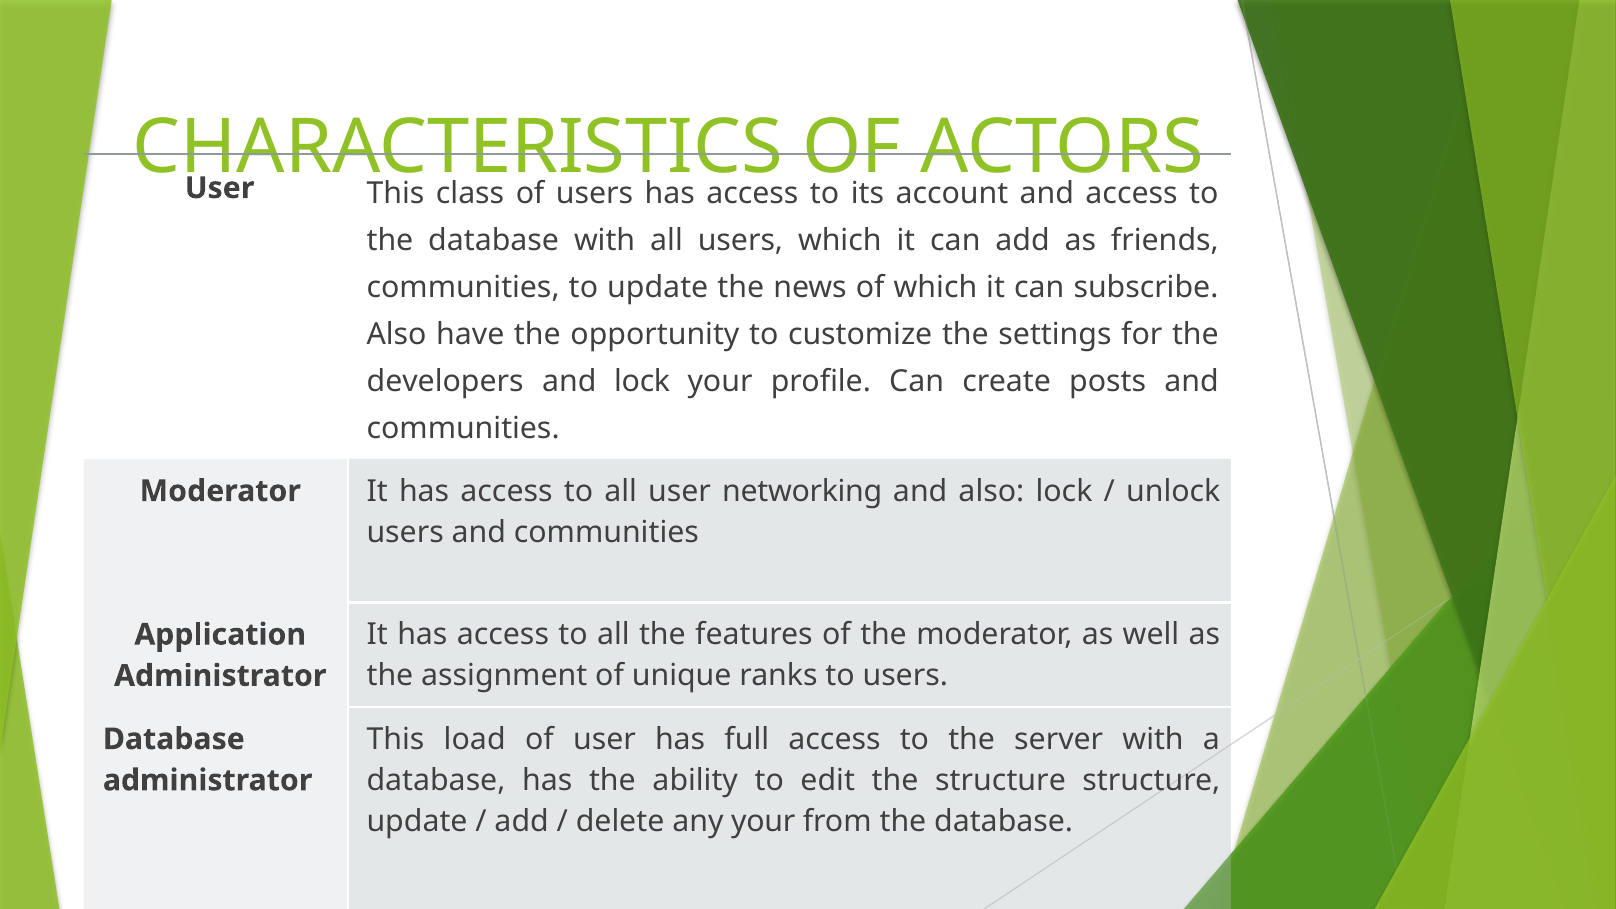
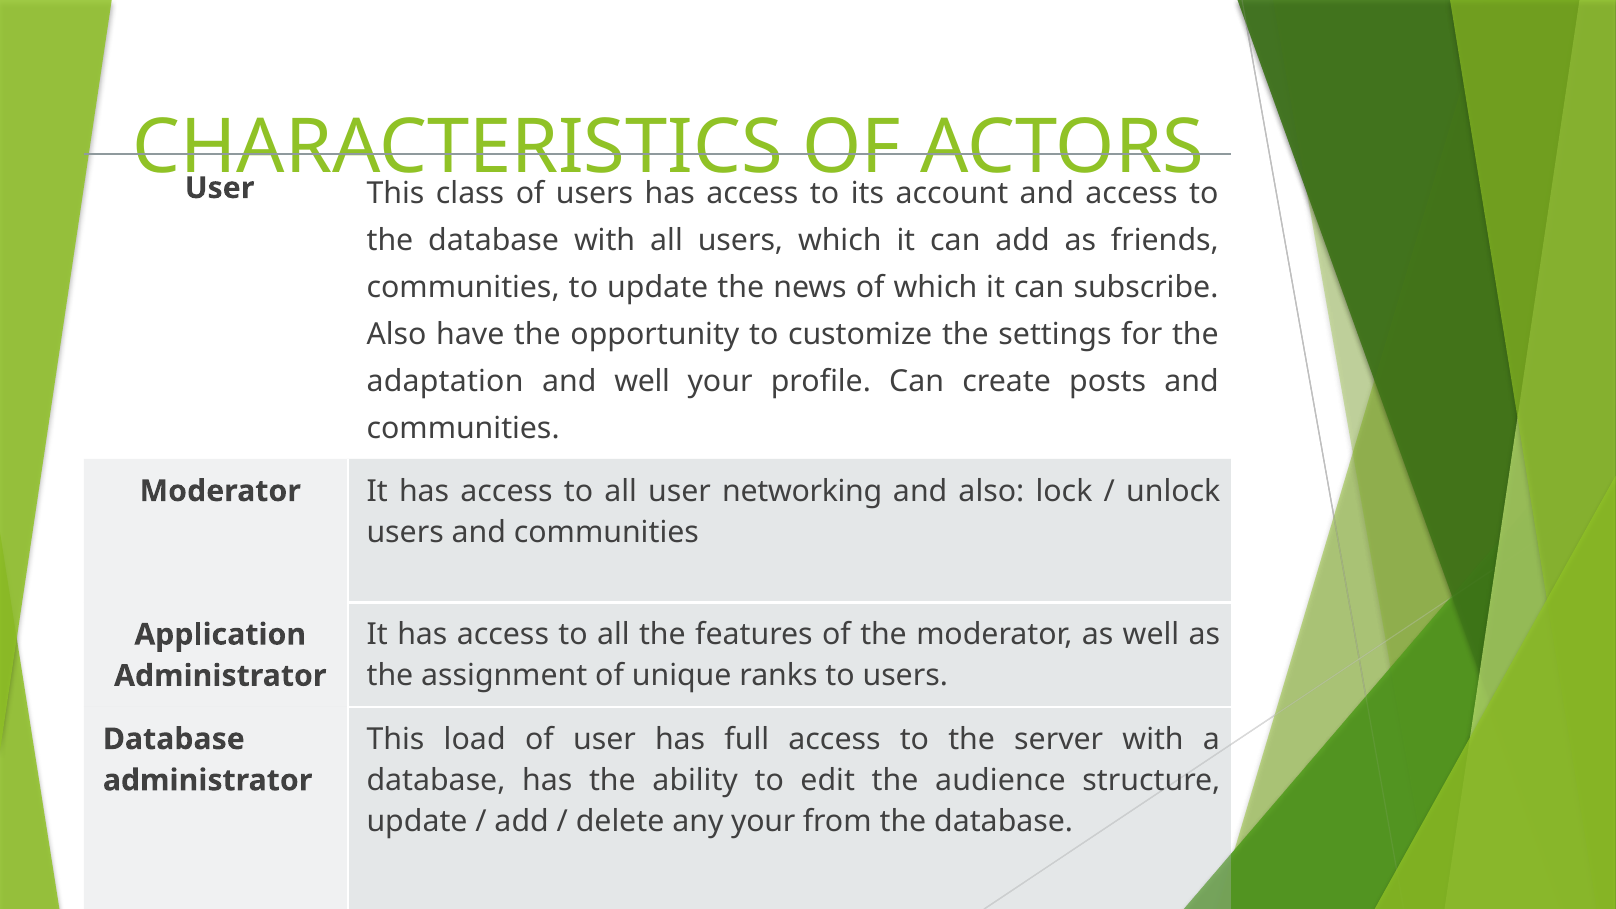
developers: developers -> adaptation (445, 382)
and lock: lock -> well (642, 382)
the structure: structure -> audience (1000, 780)
